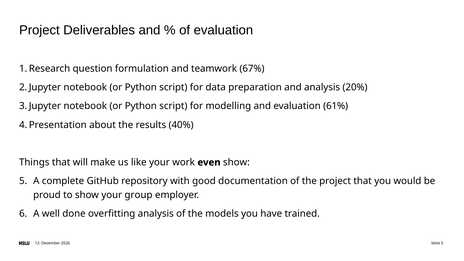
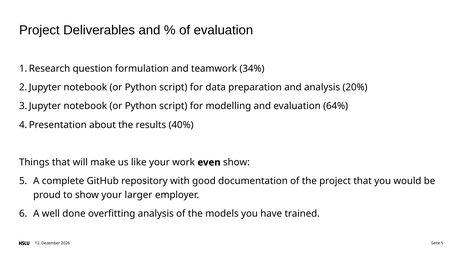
67%: 67% -> 34% (252, 69)
61%: 61% -> 64% (336, 106)
group: group -> larger (139, 195)
